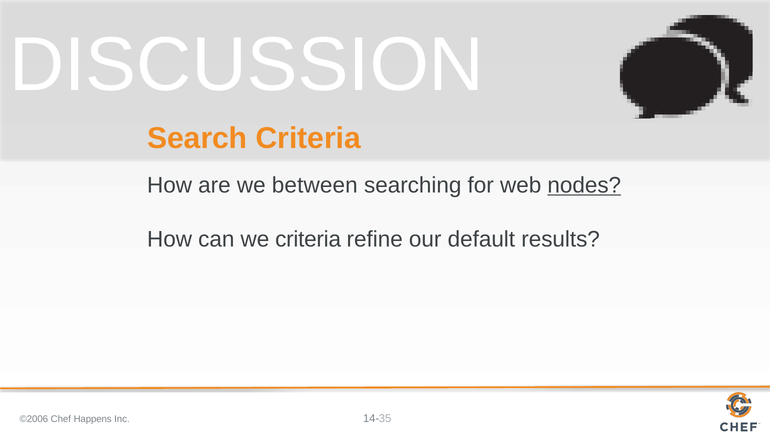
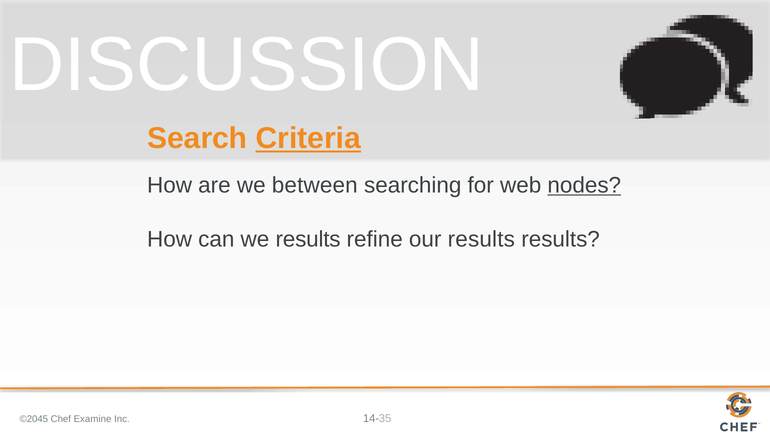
Criteria underline: none -> present (308, 139)
we criteria: criteria -> results (308, 239)
our default: default -> results (481, 239)
©2006: ©2006 -> ©2045 (34, 419)
Happens: Happens -> Examine (93, 419)
